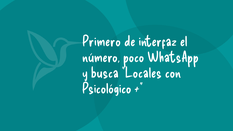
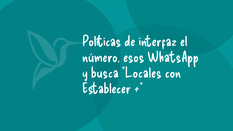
Primero: Primero -> Políticas (102, 42)
poco: poco -> esos (134, 57)
Psicológico: Psicológico -> Establecer (107, 89)
